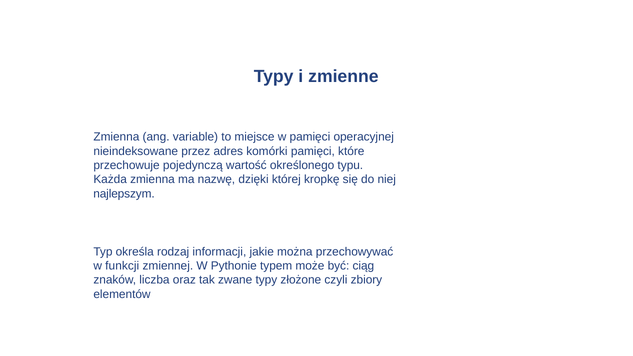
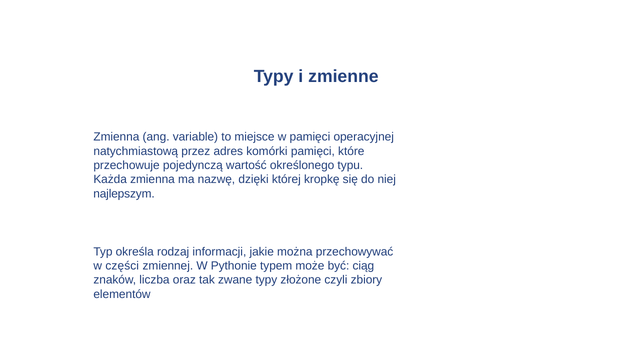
nieindeksowane: nieindeksowane -> natychmiastową (136, 151)
funkcji: funkcji -> części (122, 266)
